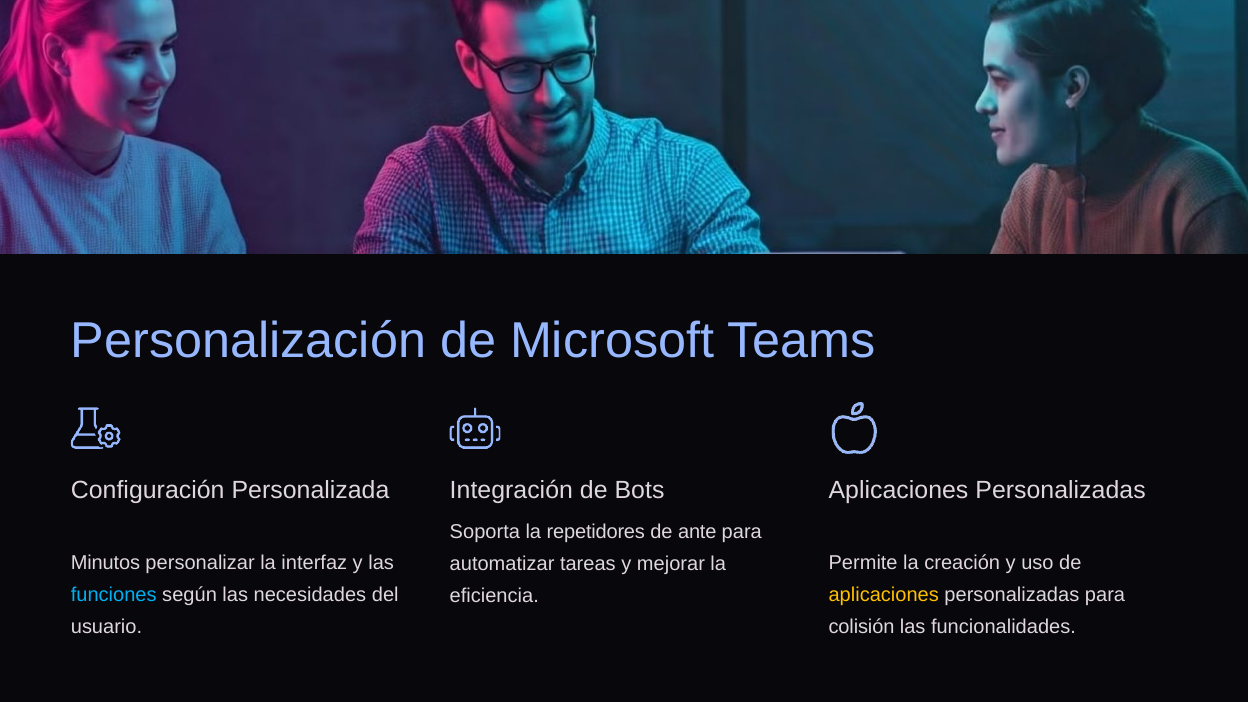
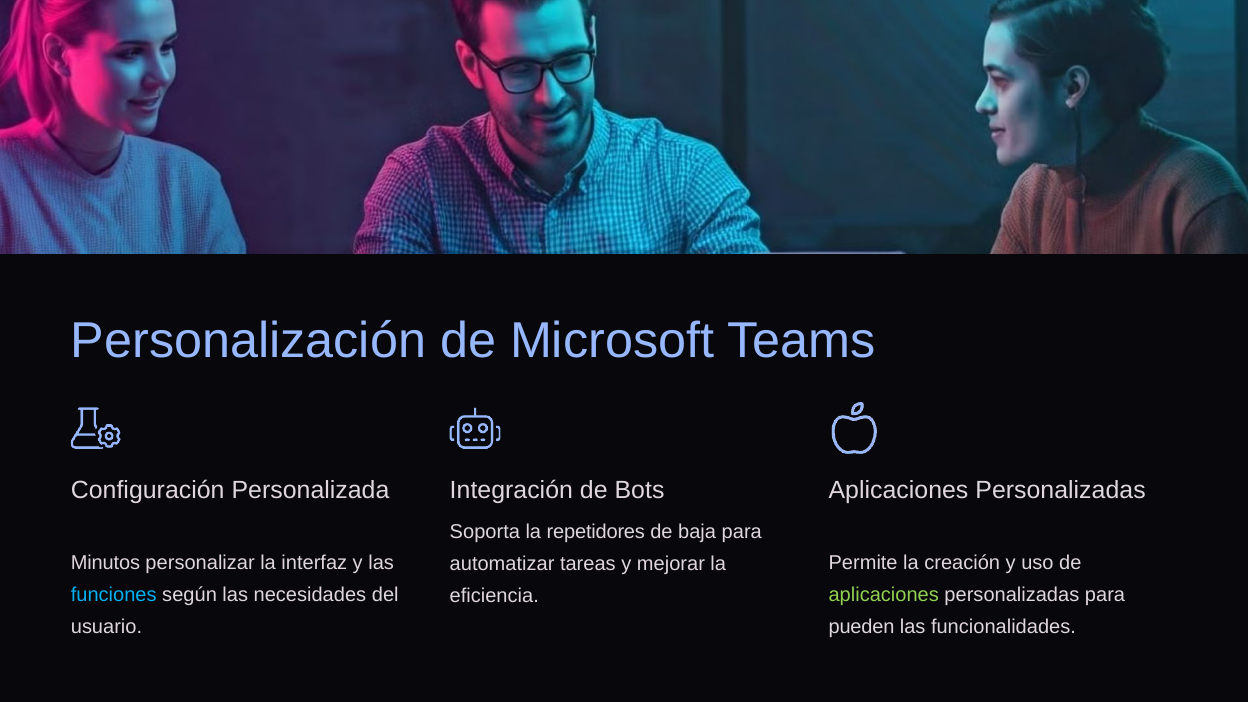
ante: ante -> baja (697, 532)
aplicaciones colour: yellow -> light green (884, 595)
colisión: colisión -> pueden (862, 627)
